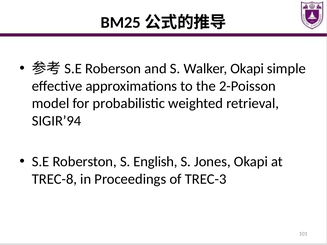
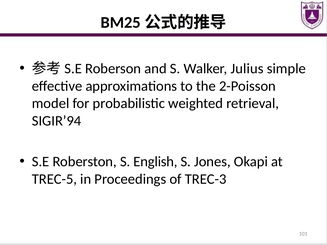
Walker Okapi: Okapi -> Julius (247, 69)
TREC-8: TREC-8 -> TREC-5 (54, 179)
